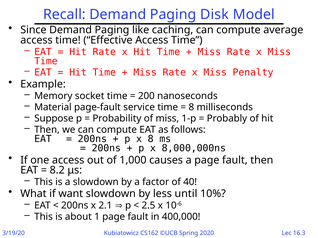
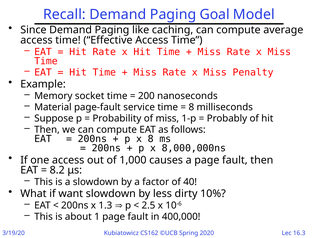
Disk: Disk -> Goal (215, 14)
until: until -> dirty (186, 194)
2.1: 2.1 -> 1.3 (105, 206)
